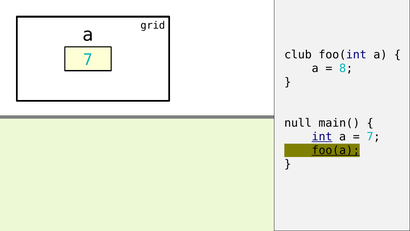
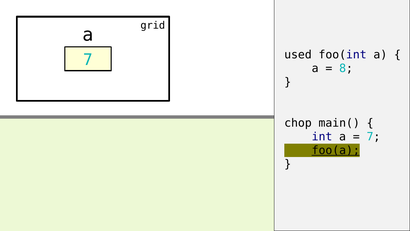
club: club -> used (298, 55)
null: null -> chop (298, 123)
int underline: present -> none (322, 137)
